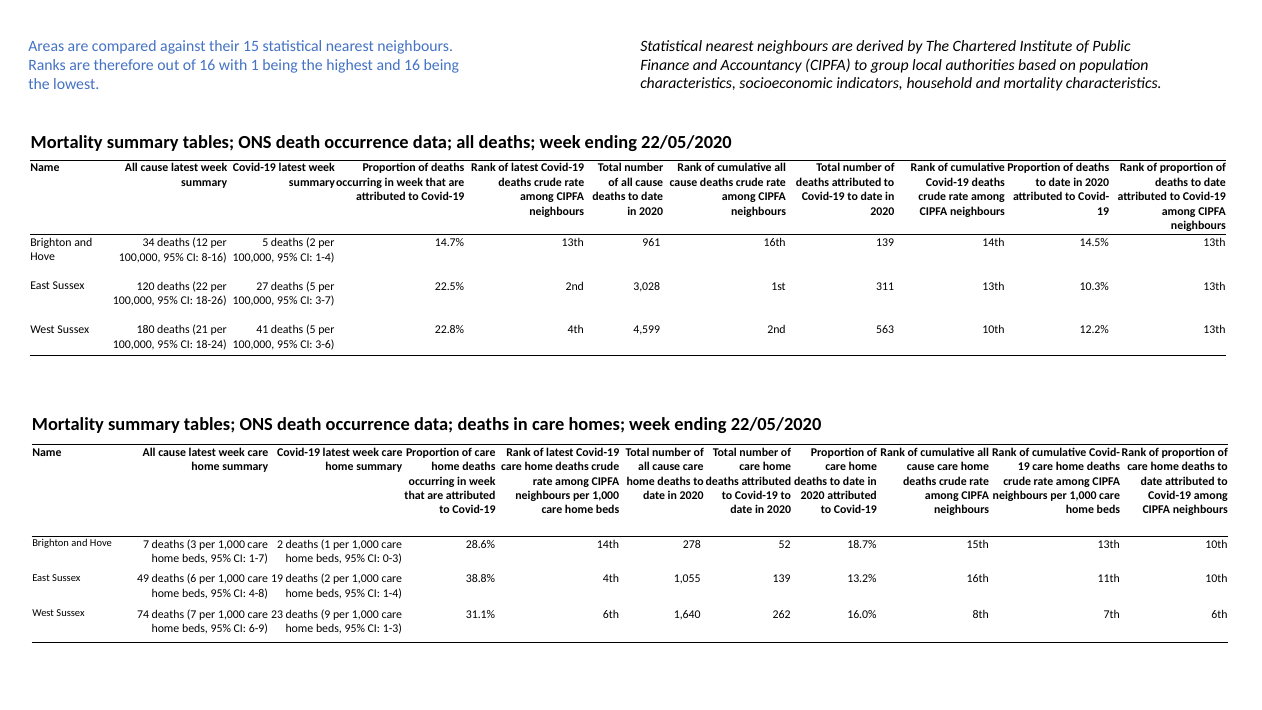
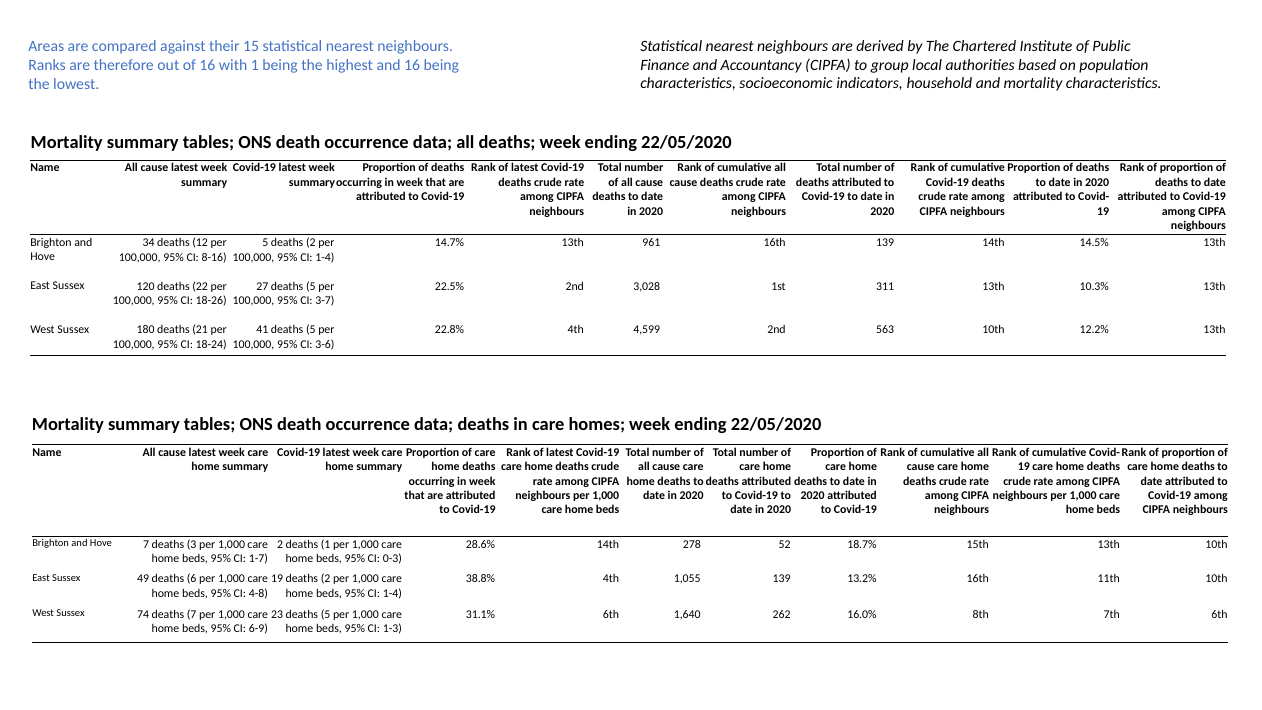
23 deaths 9: 9 -> 5 (326, 614)
